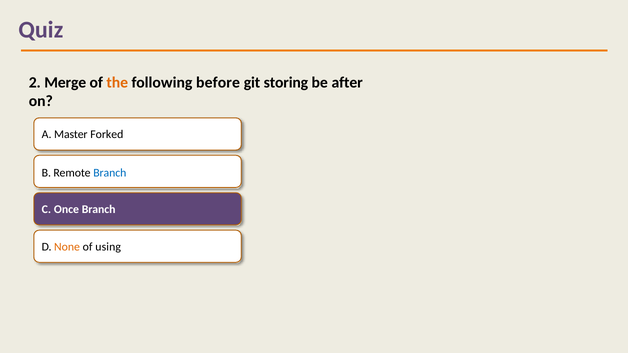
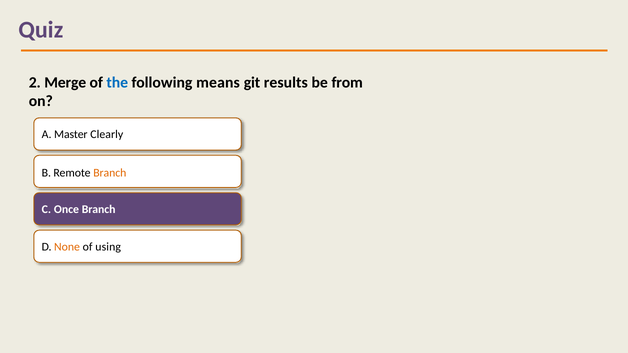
the colour: orange -> blue (117, 83)
before: before -> means (218, 83)
storing: storing -> results (286, 83)
after: after -> from (347, 83)
Forked: Forked -> Clearly (107, 134)
Branch colour: blue -> orange (110, 173)
